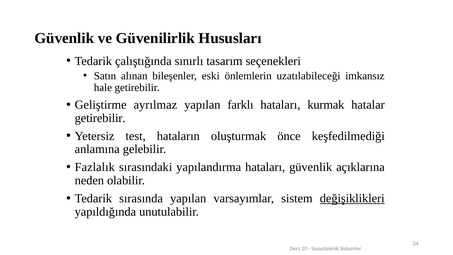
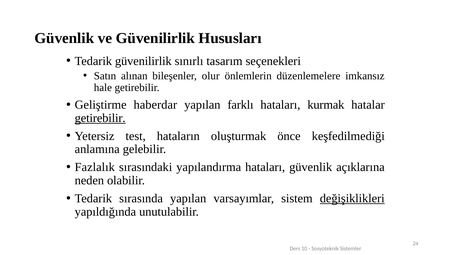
Tedarik çalıştığında: çalıştığında -> güvenilirlik (143, 61)
eski: eski -> olur (211, 76)
uzatılabileceği: uzatılabileceği -> düzenlemelere (309, 76)
ayrılmaz: ayrılmaz -> haberdar (155, 105)
getirebilir underline: none -> present (100, 118)
